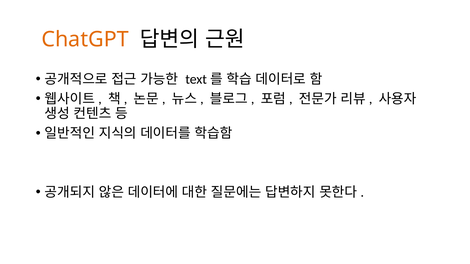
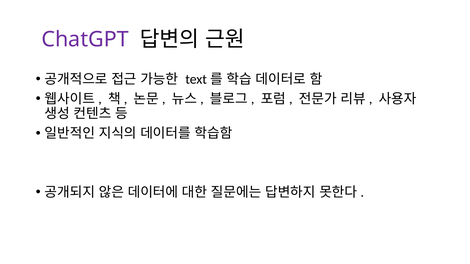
ChatGPT colour: orange -> purple (85, 39)
